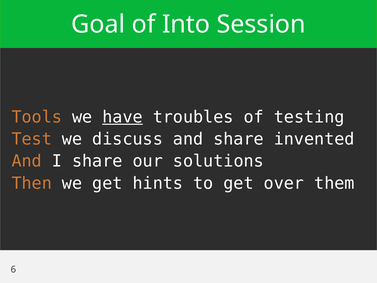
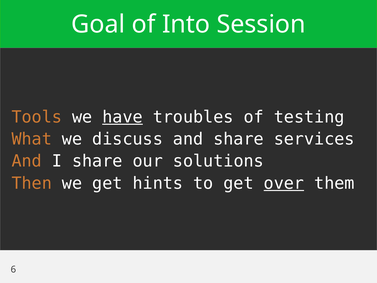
Test: Test -> What (32, 139)
invented: invented -> services (314, 139)
over underline: none -> present (284, 183)
